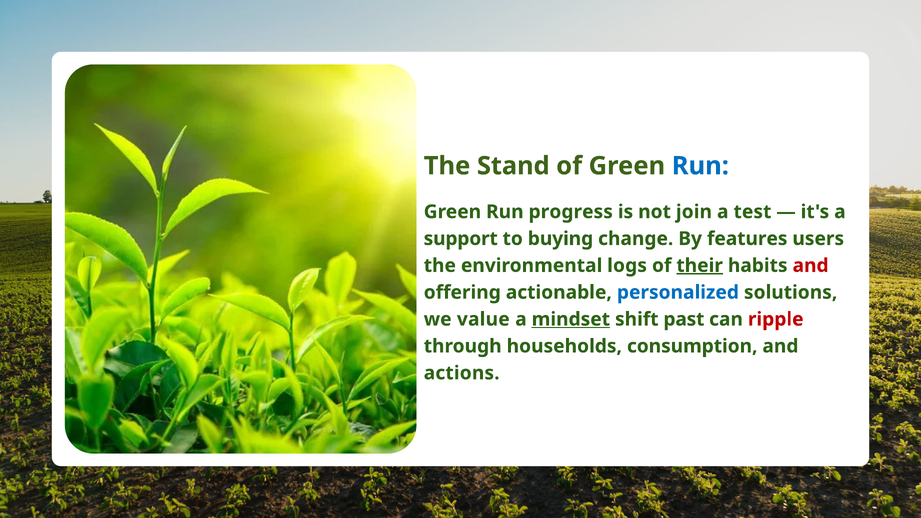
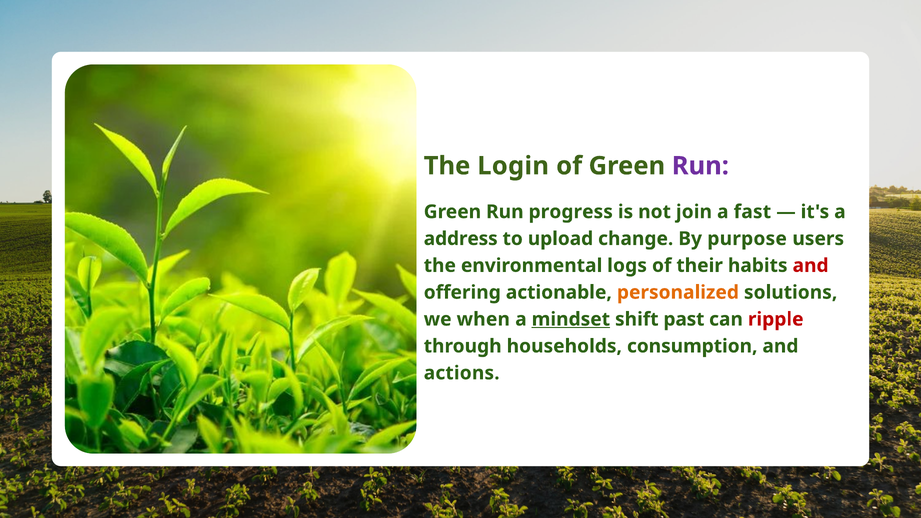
Stand: Stand -> Login (513, 166)
Run colour: blue -> purple (700, 166)
test: test -> fast (752, 212)
support: support -> address (461, 239)
buying: buying -> upload (561, 239)
features: features -> purpose (747, 239)
their underline: present -> none (700, 266)
personalized colour: blue -> orange (678, 292)
value: value -> when (483, 319)
